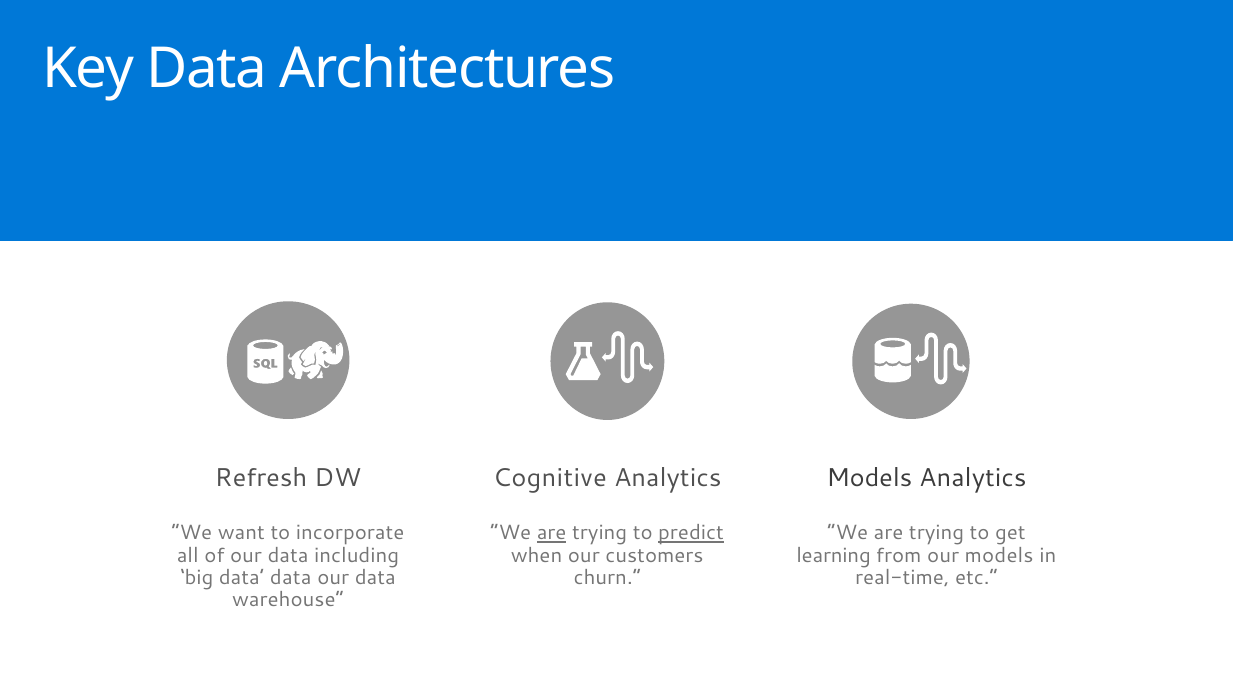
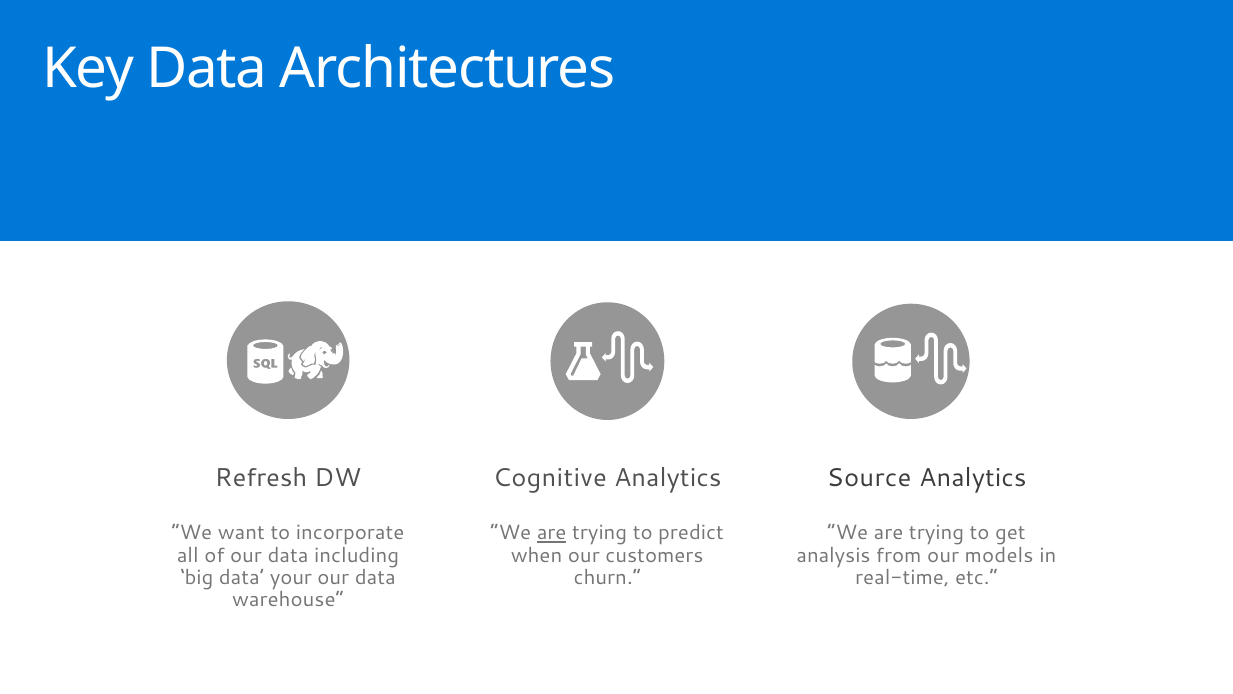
Models: Models -> Source (869, 478)
predict underline: present -> none (691, 533)
learning: learning -> analysis (834, 555)
data data: data -> your (291, 577)
